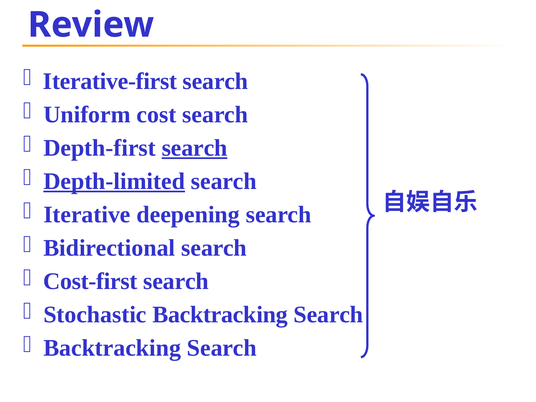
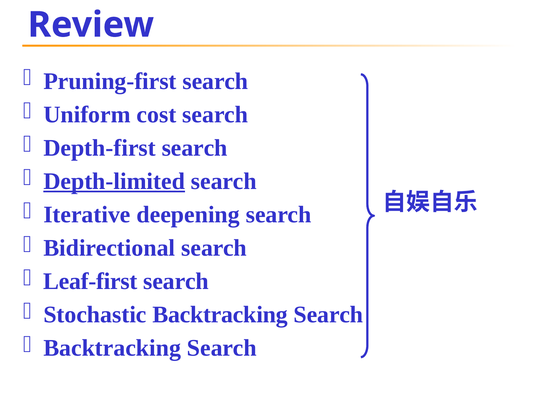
Iterative-first: Iterative-first -> Pruning-first (110, 81)
search underline: present -> none (195, 148)
Cost-first: Cost-first -> Leaf-first (90, 281)
